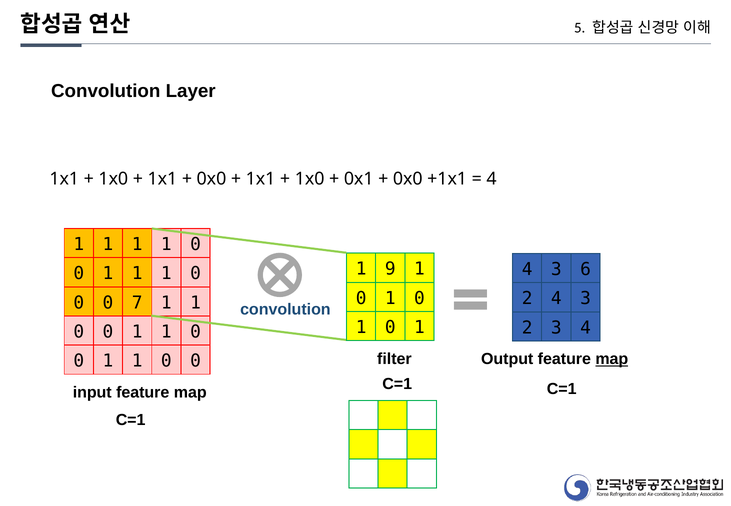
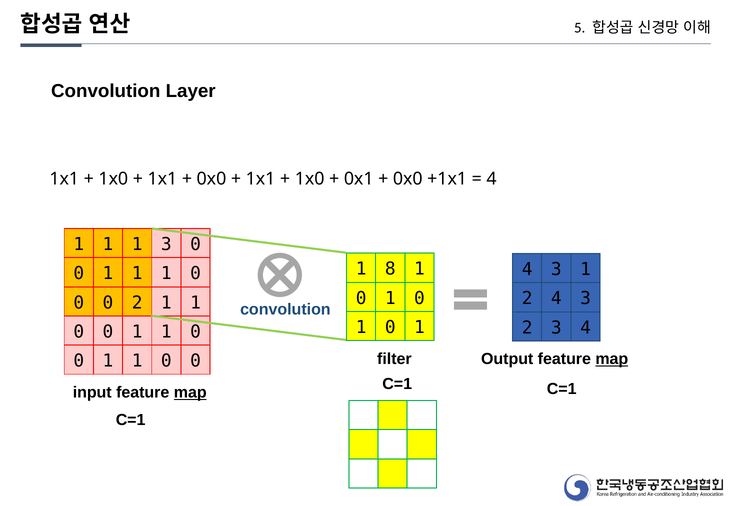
1 1 1 1: 1 -> 3 (166, 244)
9: 9 -> 8 (390, 269)
3 6: 6 -> 1 (585, 269)
0 7: 7 -> 2 (137, 303)
map underline: none -> present (190, 393)
